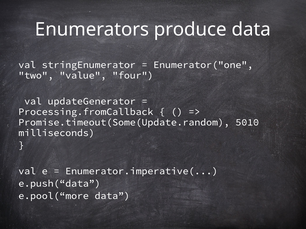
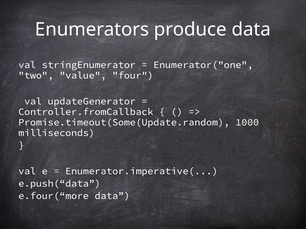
Processing.fromCallback: Processing.fromCallback -> Controller.fromCallback (86, 112)
5010: 5010 -> 1000 (247, 123)
e.pool(“more: e.pool(“more -> e.four(“more (54, 196)
